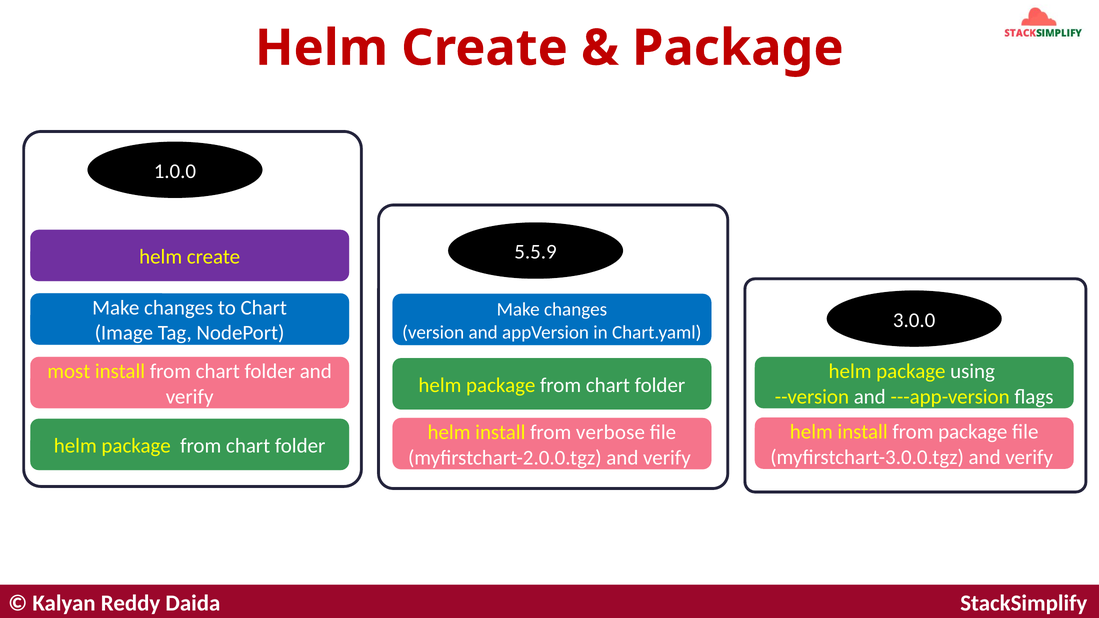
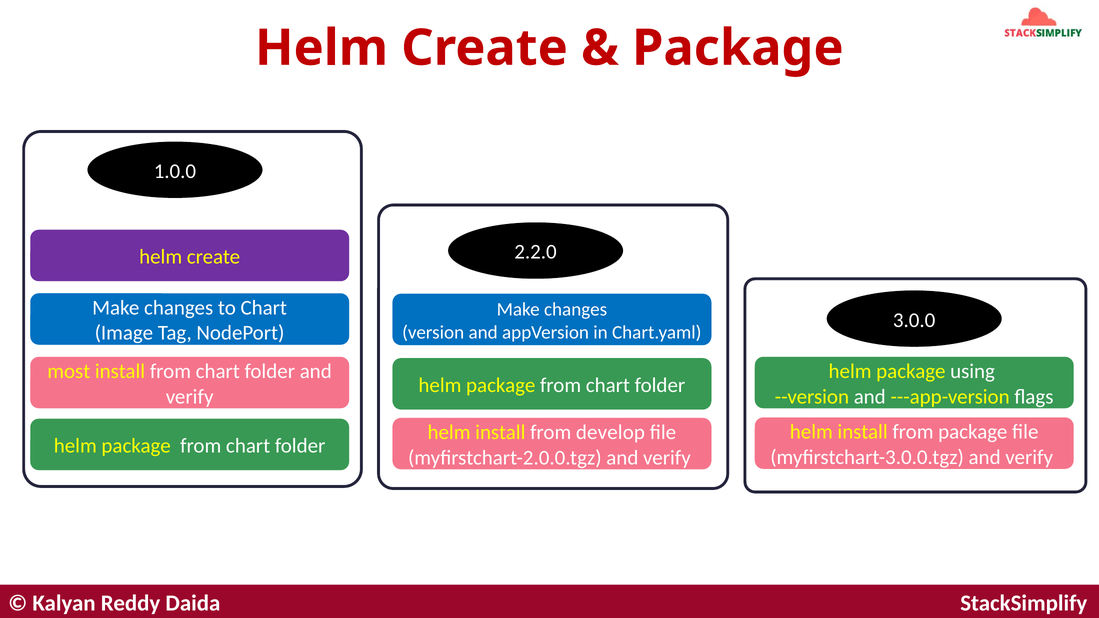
5.5.9: 5.5.9 -> 2.2.0 (536, 252)
verbose: verbose -> develop (610, 433)
